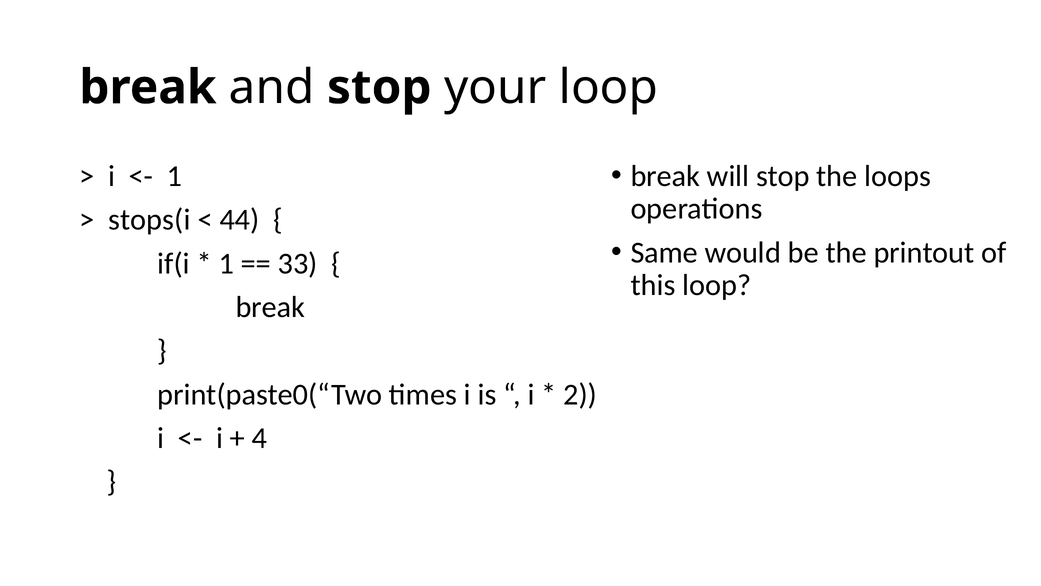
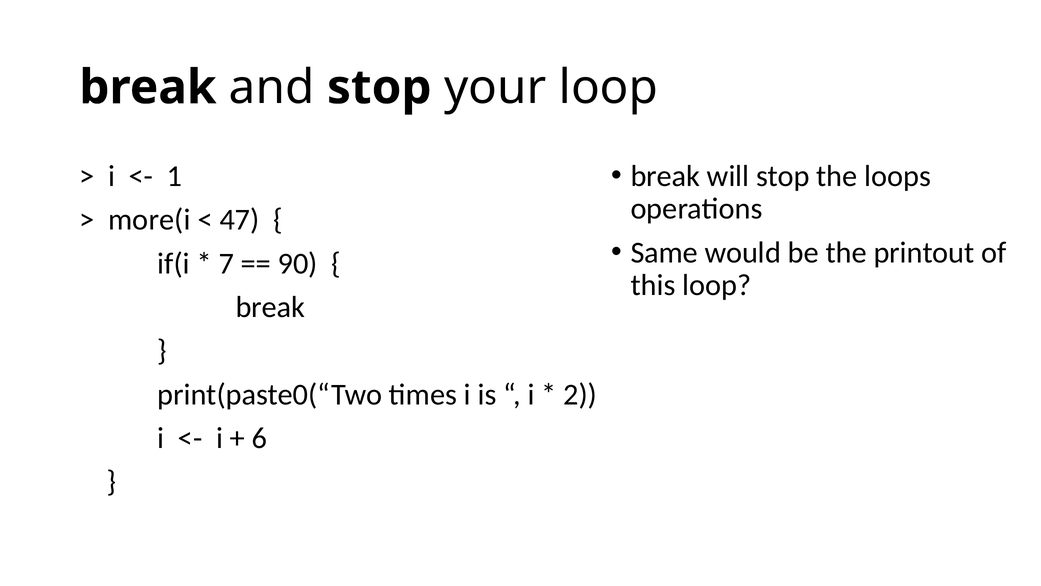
stops(i: stops(i -> more(i (149, 220)
44: 44 -> 47 (240, 220)
1: 1 -> 7 (226, 263)
33: 33 -> 90 (298, 263)
4: 4 -> 6 (260, 438)
